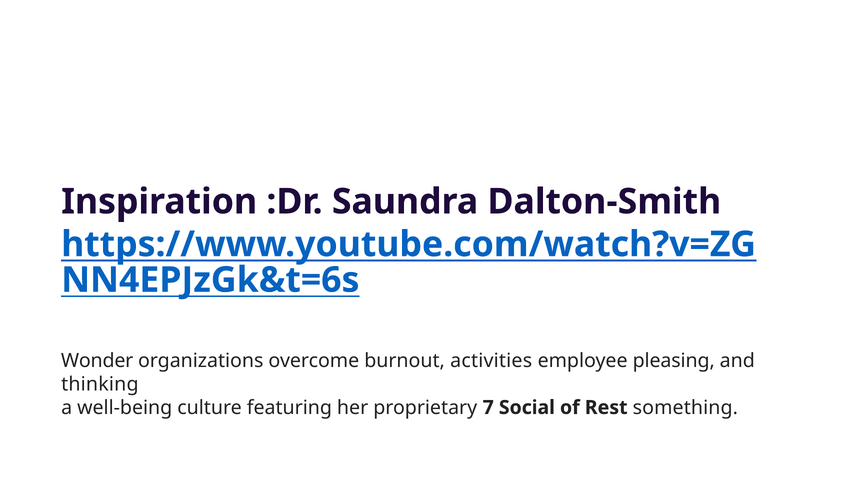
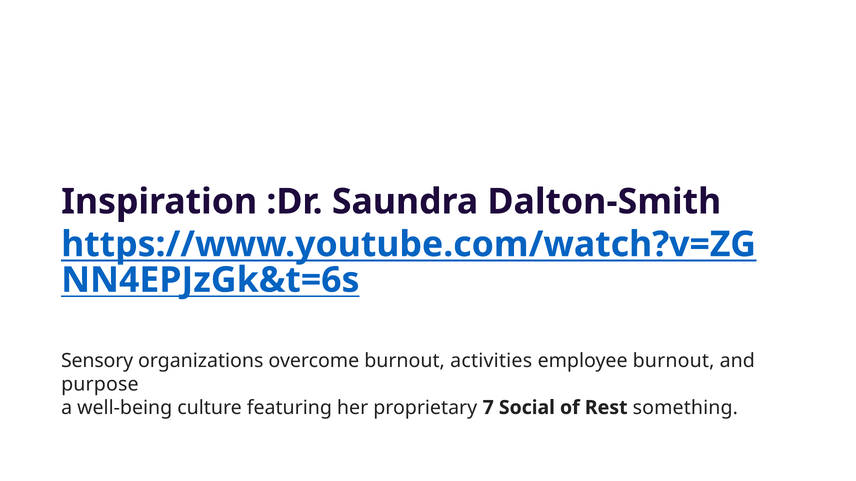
Wonder: Wonder -> Sensory (97, 361)
employee pleasing: pleasing -> burnout (674, 361)
thinking: thinking -> purpose (100, 384)
